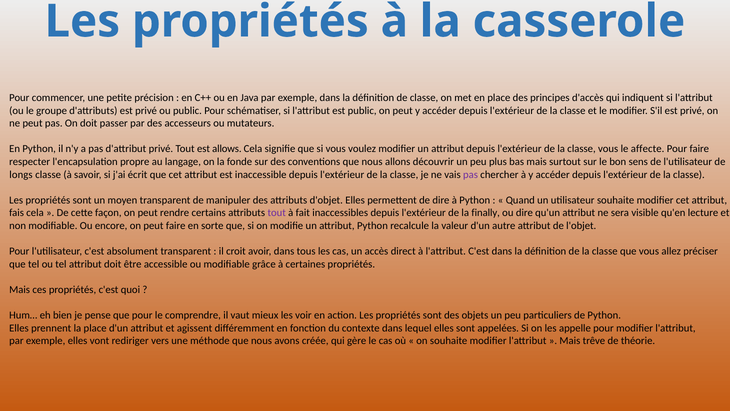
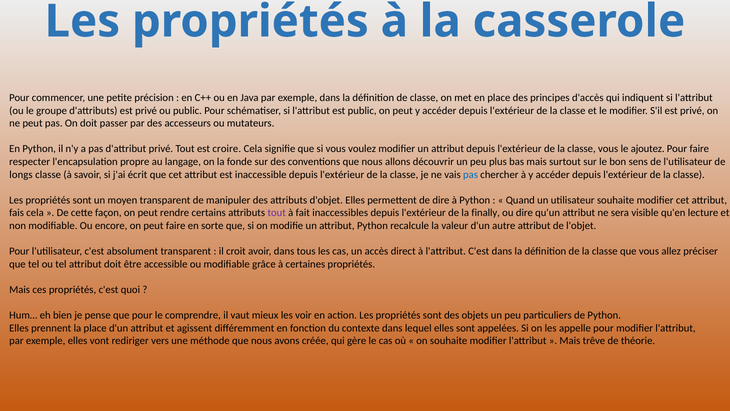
allows: allows -> croire (227, 149)
affecte: affecte -> ajoutez (648, 149)
pas colour: purple -> blue (471, 174)
